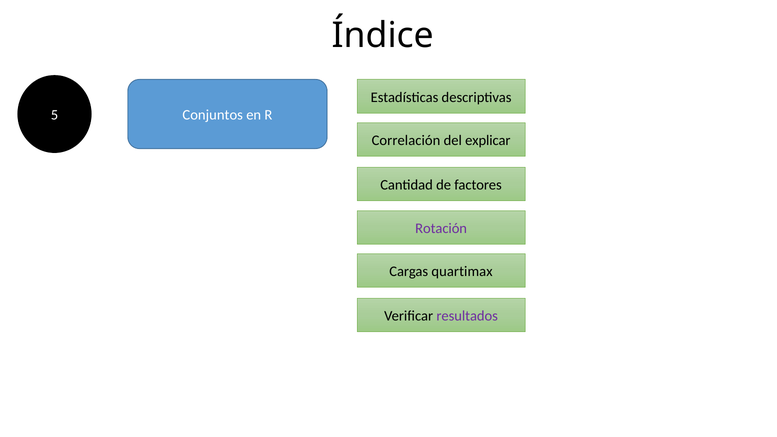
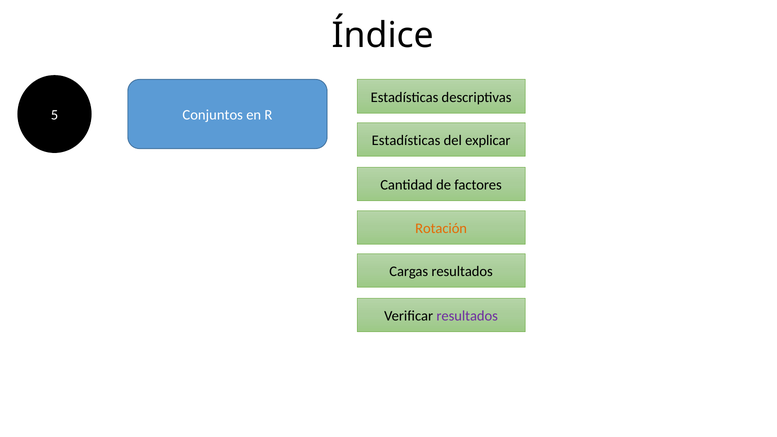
Correlación: Correlación -> Estadísticas (406, 141)
Rotación colour: purple -> orange (441, 229)
Cargas quartimax: quartimax -> resultados (462, 272)
